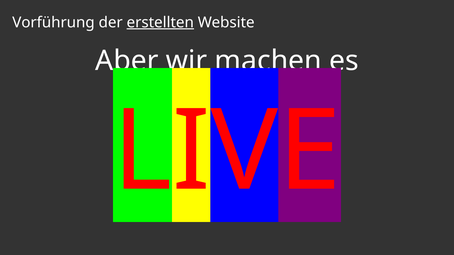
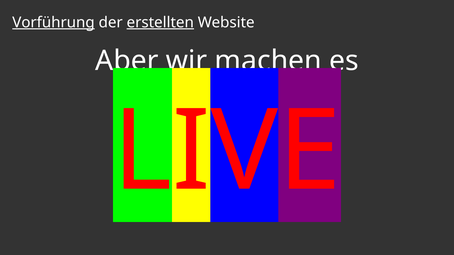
Vorführung underline: none -> present (54, 22)
